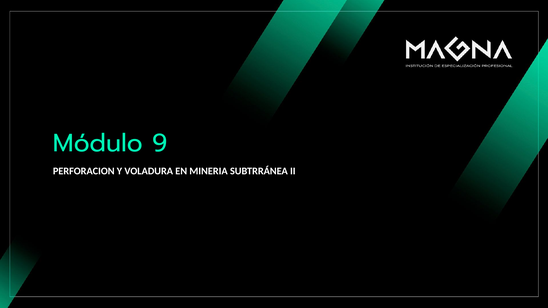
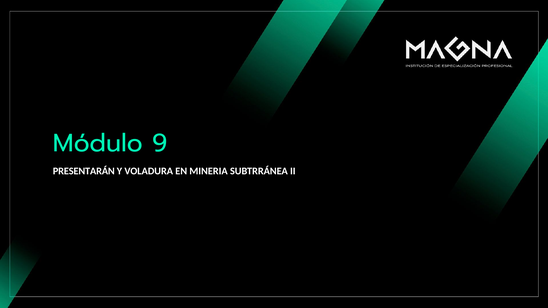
PERFORACION: PERFORACION -> PRESENTARÁN (84, 171)
